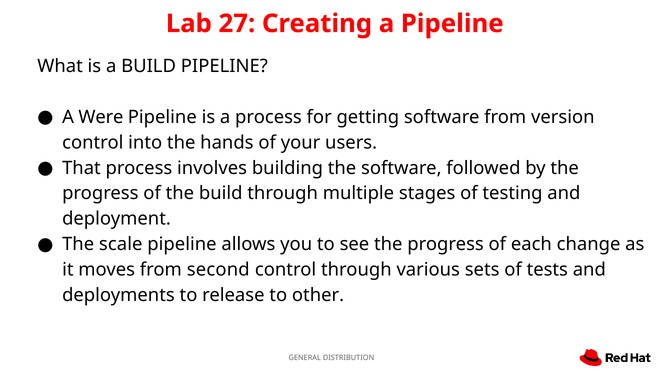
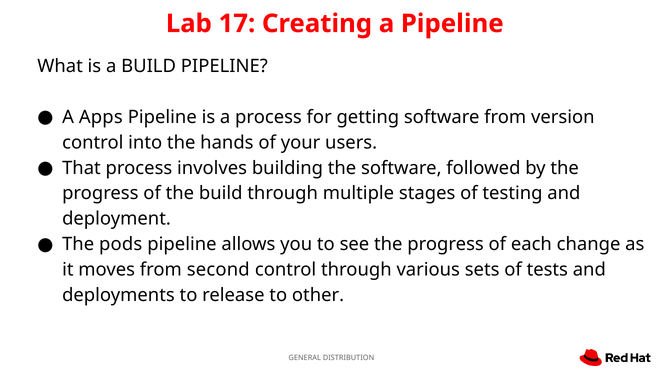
27: 27 -> 17 (237, 24)
Were: Were -> Apps (101, 117)
scale: scale -> pods (121, 244)
